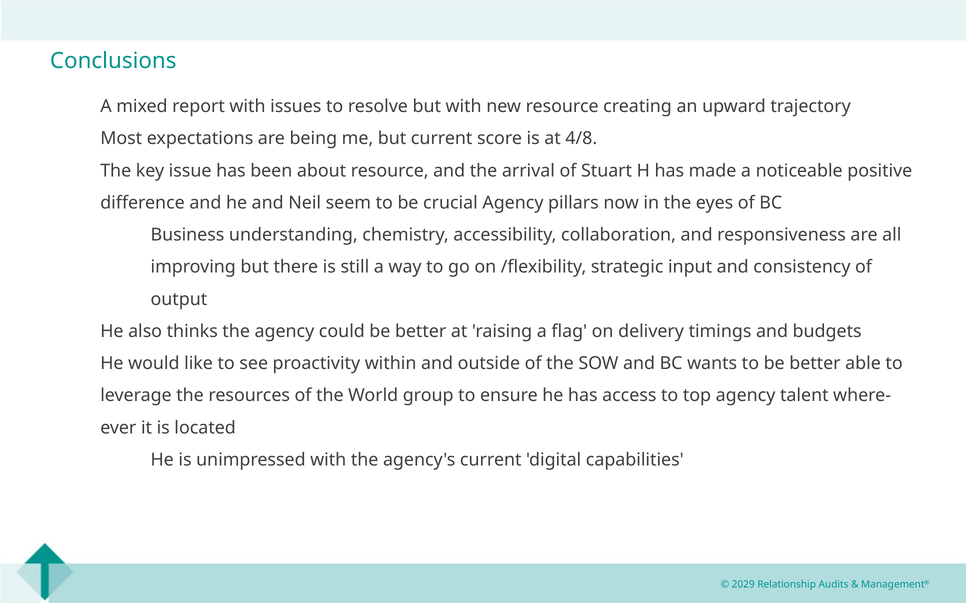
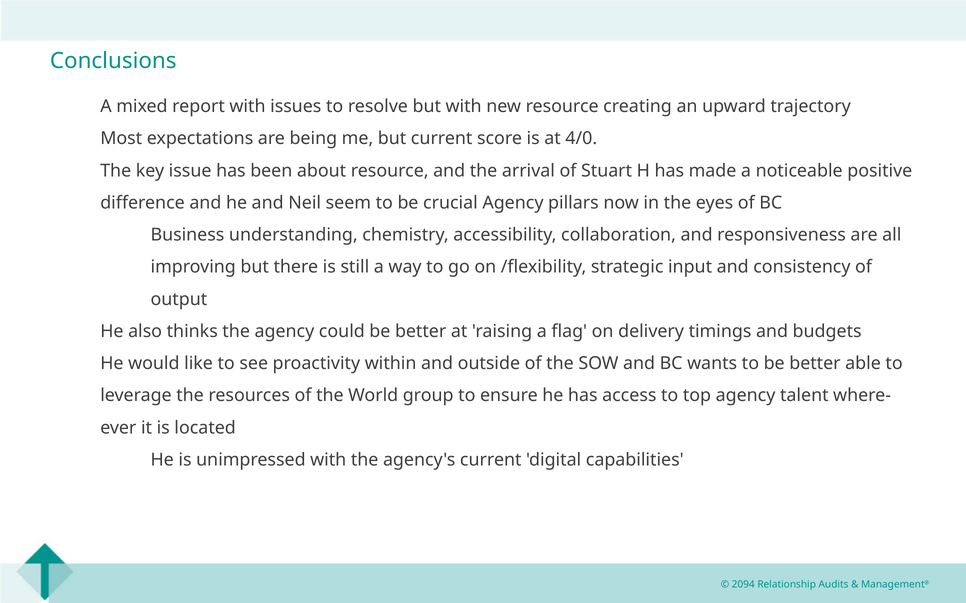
4/8: 4/8 -> 4/0 (581, 139)
2029: 2029 -> 2094 (743, 585)
